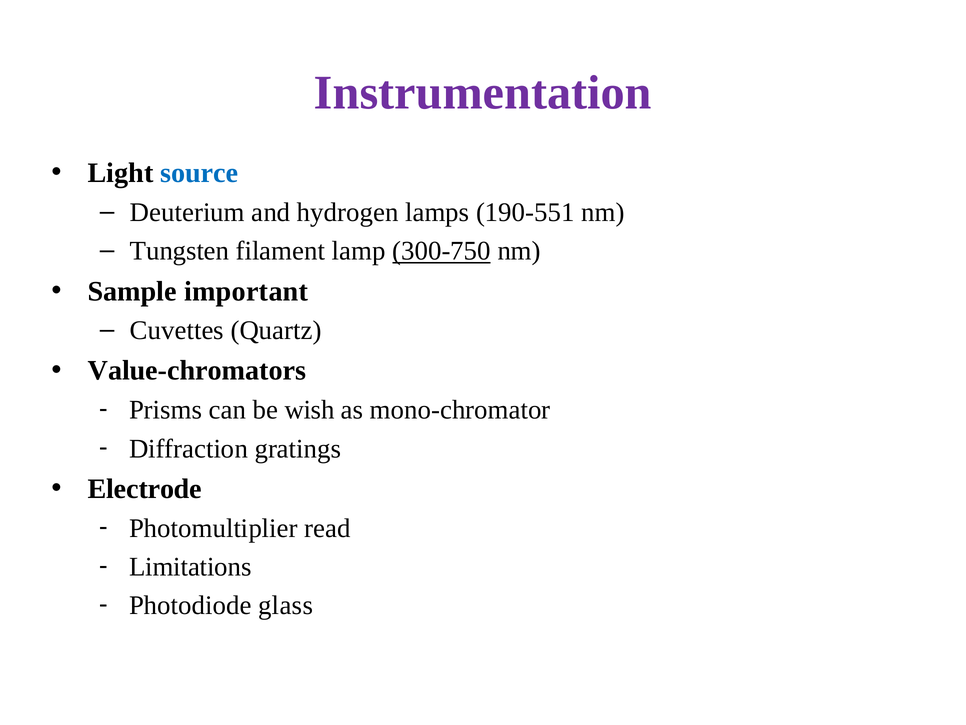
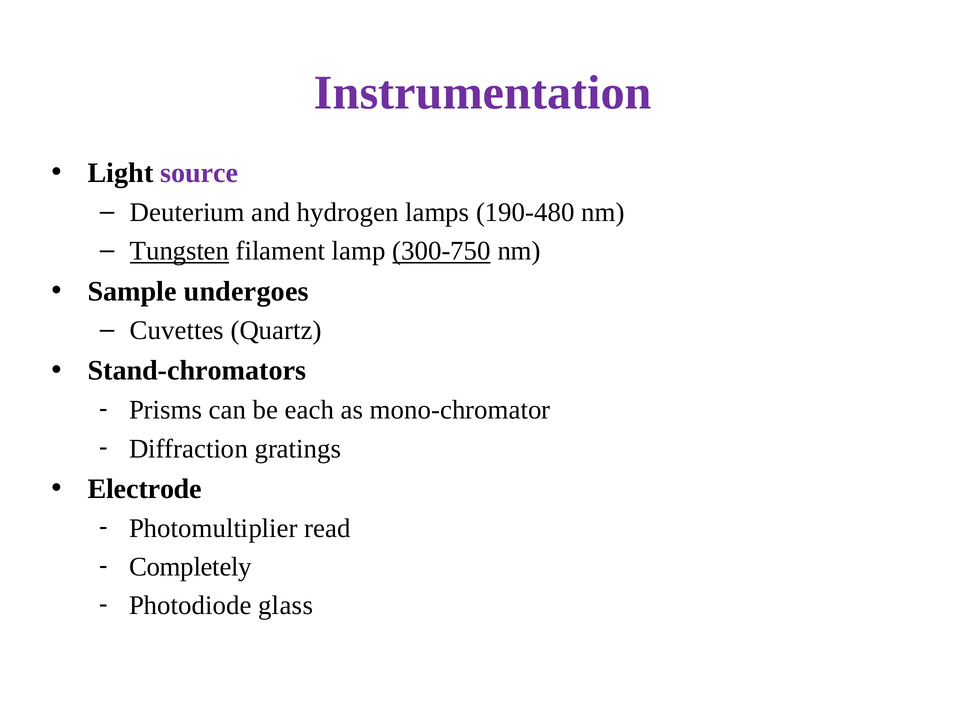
source colour: blue -> purple (199, 173)
190-551: 190-551 -> 190-480 (525, 212)
Tungsten underline: none -> present (180, 251)
important: important -> undergoes (246, 291)
Value-chromators: Value-chromators -> Stand-chromators (197, 370)
wish: wish -> each (309, 410)
Limitations: Limitations -> Completely (190, 566)
